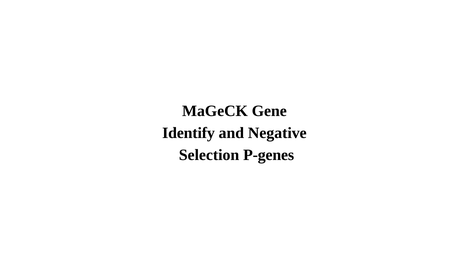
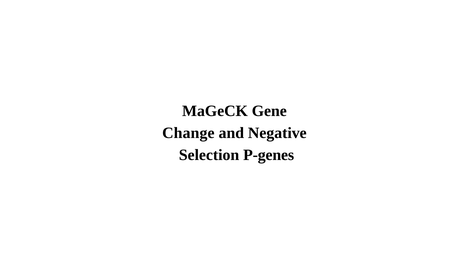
Identify: Identify -> Change (188, 133)
